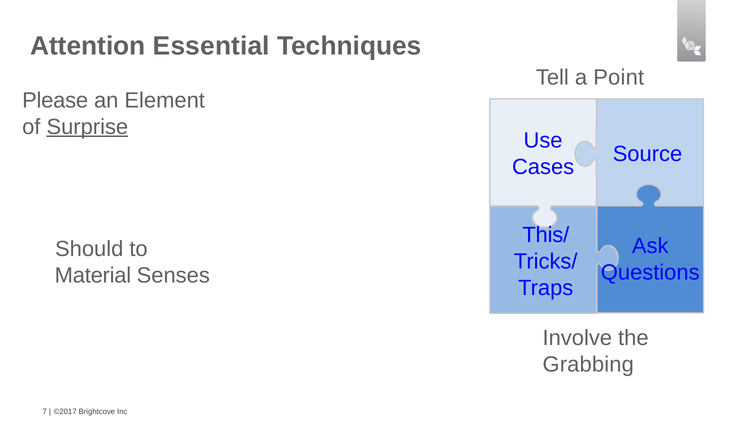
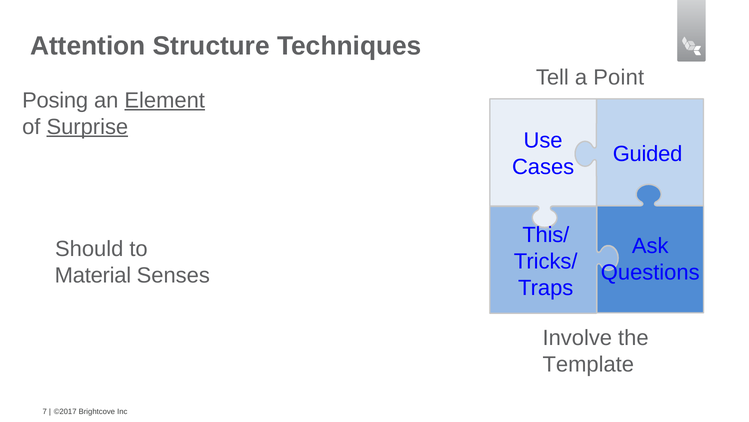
Essential: Essential -> Structure (211, 46)
Please: Please -> Posing (55, 100)
Element underline: none -> present (165, 100)
Source: Source -> Guided (648, 154)
Grabbing: Grabbing -> Template (588, 364)
